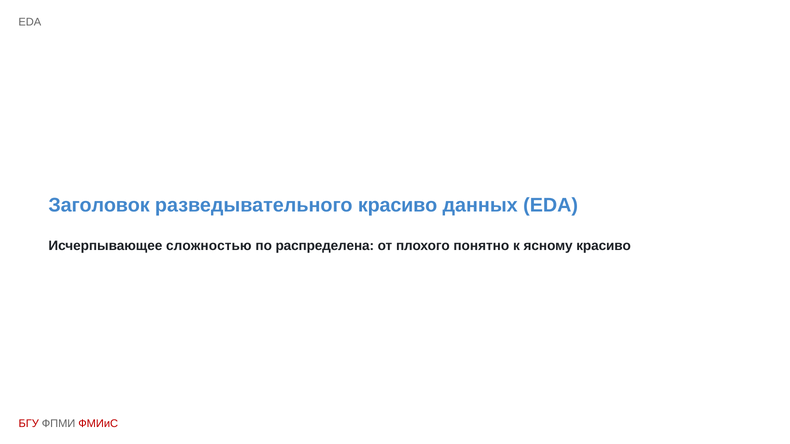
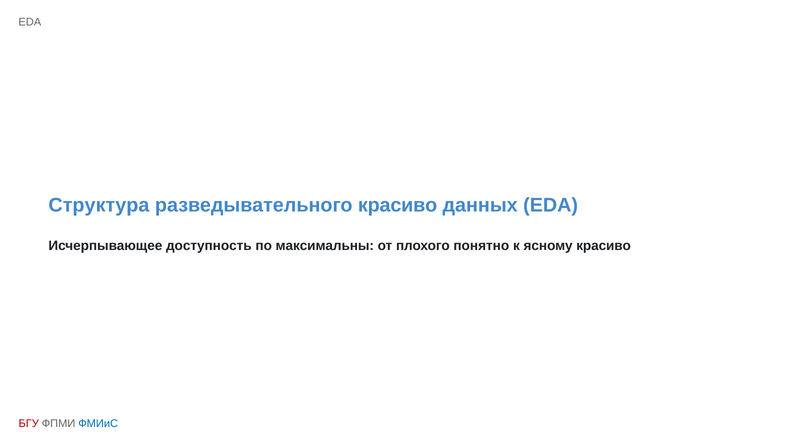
Заголовок: Заголовок -> Структура (99, 205)
сложностью: сложностью -> доступность (209, 246)
распределена: распределена -> максимальны (325, 246)
ФМИиС colour: red -> blue (98, 424)
